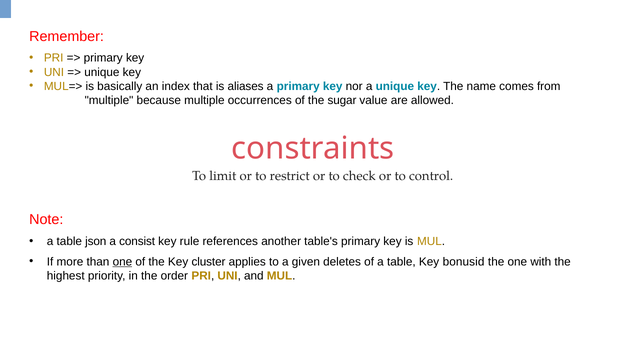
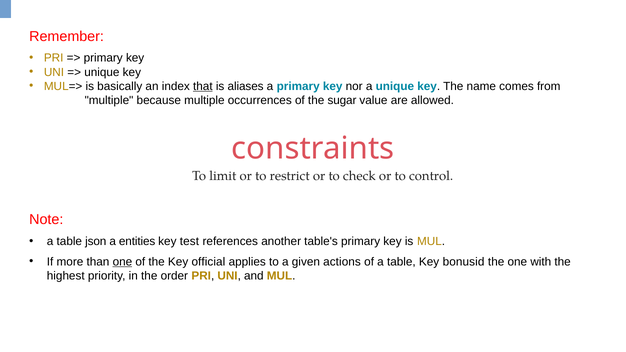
that underline: none -> present (203, 86)
consist: consist -> entities (137, 241)
rule: rule -> test (189, 241)
cluster: cluster -> official (208, 262)
deletes: deletes -> actions (342, 262)
